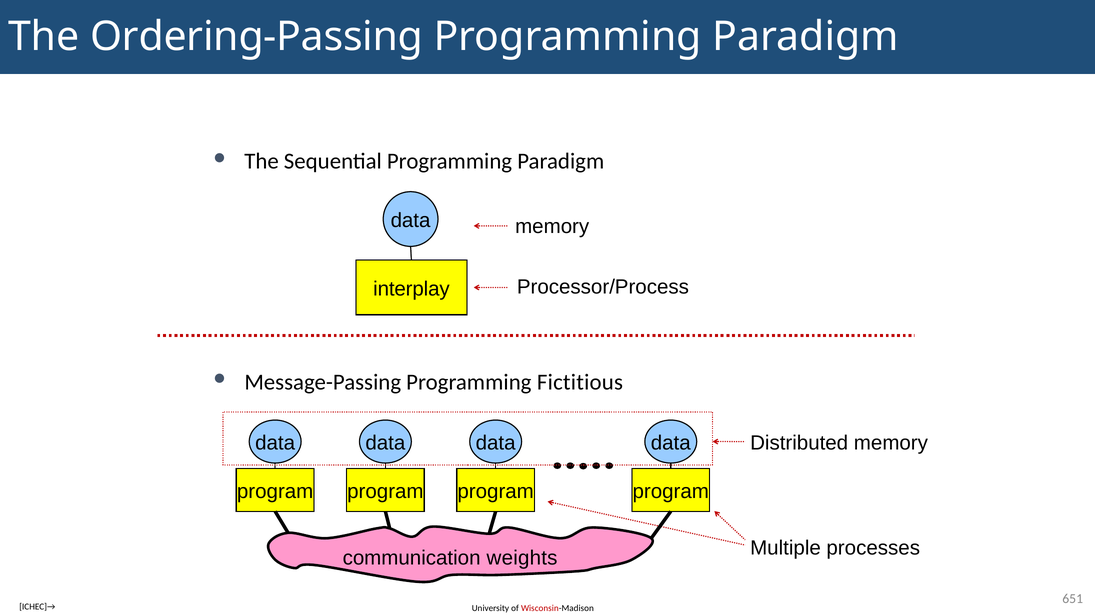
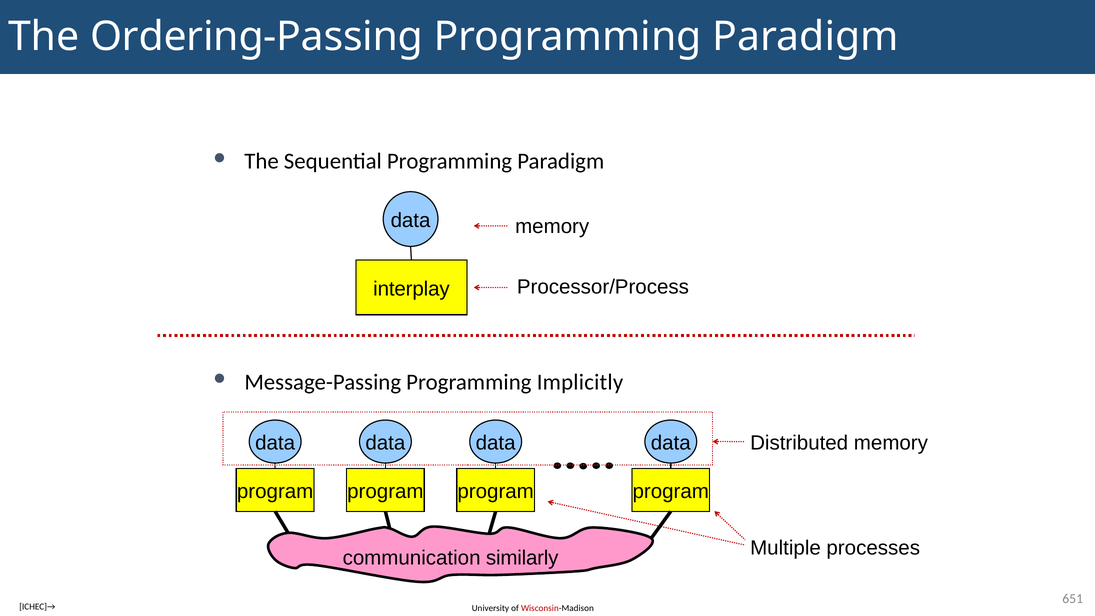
Fictitious: Fictitious -> Implicitly (580, 382)
weights: weights -> similarly (522, 558)
